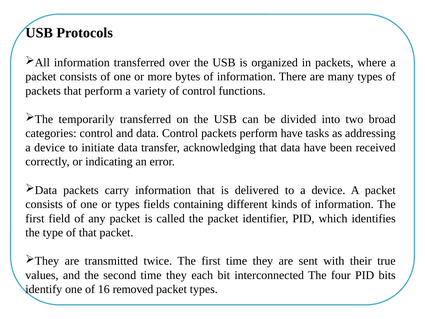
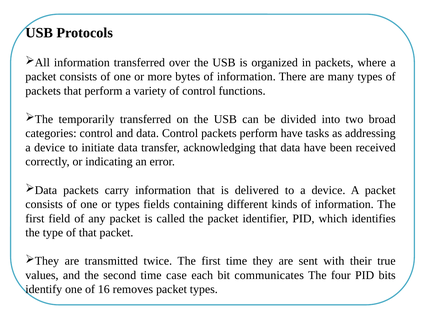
second time they: they -> case (176, 275)
interconnected: interconnected -> communicates (269, 275)
removed: removed -> removes (133, 289)
